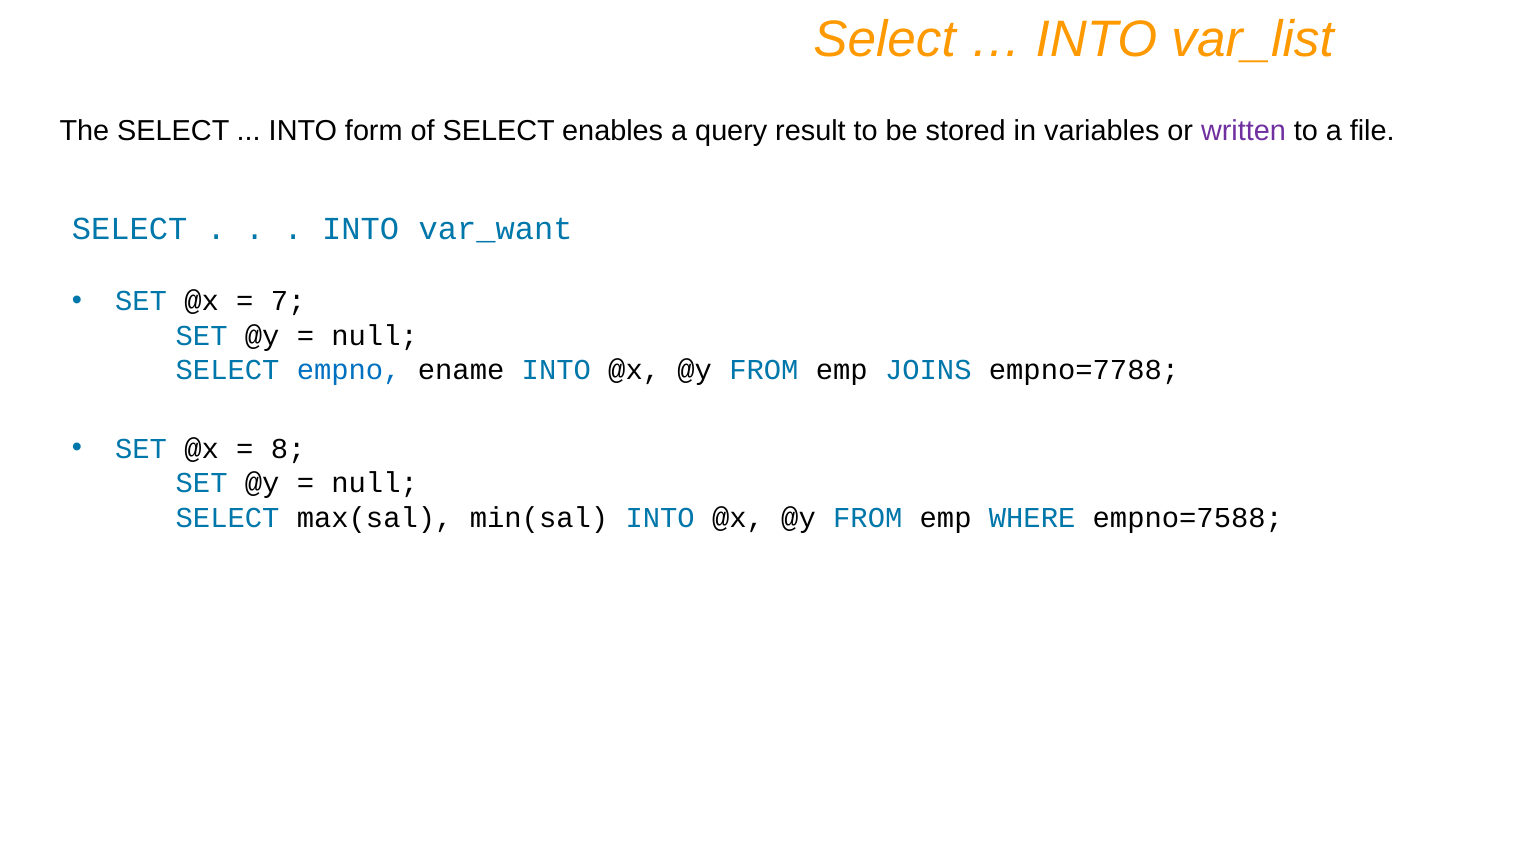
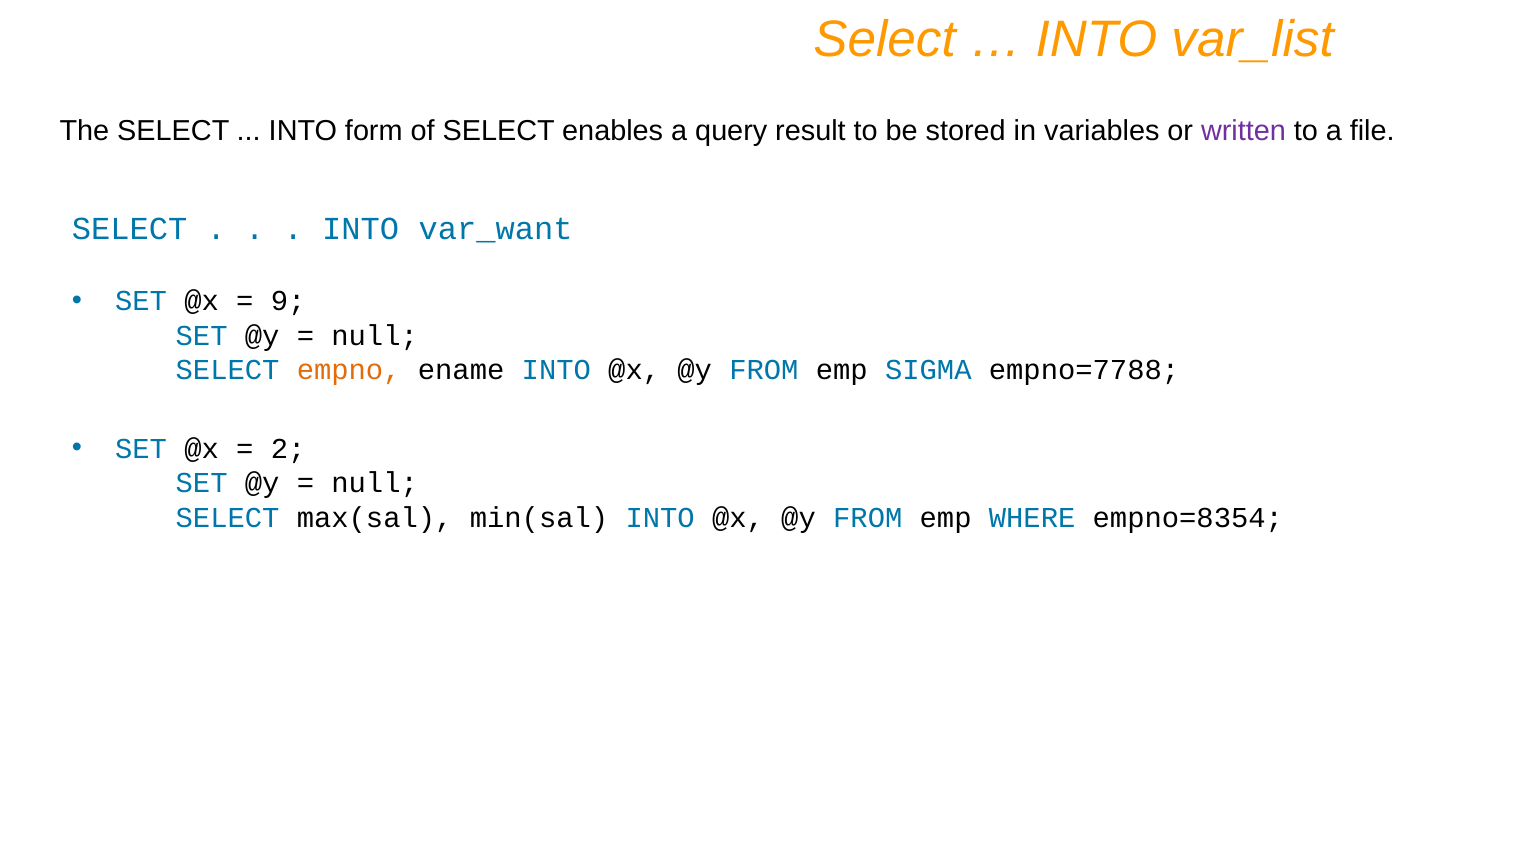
7: 7 -> 9 (288, 301)
empno colour: blue -> orange (349, 370)
JOINS: JOINS -> SIGMA (928, 370)
8: 8 -> 2 (288, 449)
empno=7588: empno=7588 -> empno=8354 (1188, 518)
